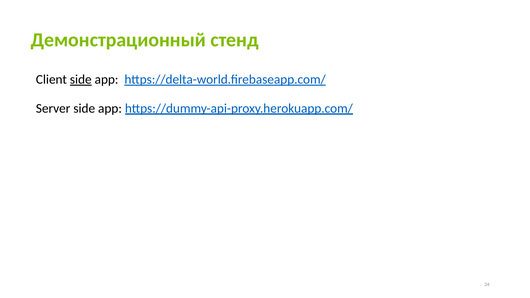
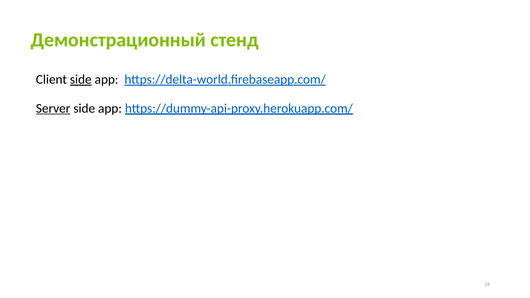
Server underline: none -> present (53, 108)
